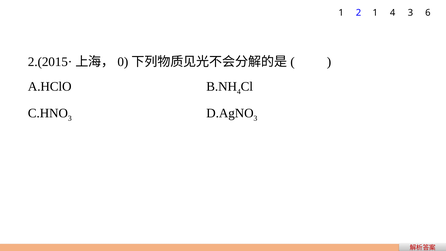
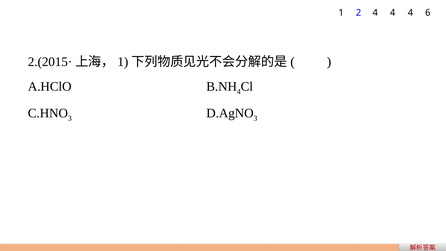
2 1: 1 -> 4 (375, 13)
3: 3 -> 4 (410, 13)
0: 0 -> 1 (123, 62)
